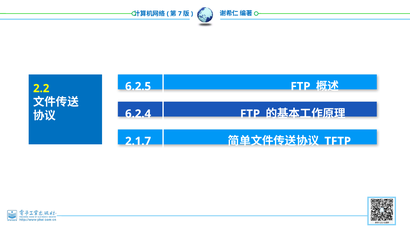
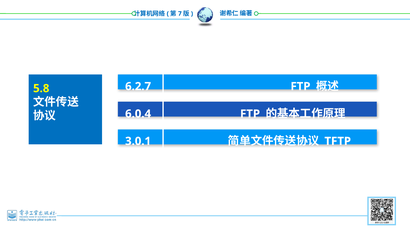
6.2.5: 6.2.5 -> 6.2.7 (138, 86)
2.2: 2.2 -> 5.8 (41, 88)
6.2.4: 6.2.4 -> 6.0.4 (138, 114)
2.1.7: 2.1.7 -> 3.0.1 (138, 141)
